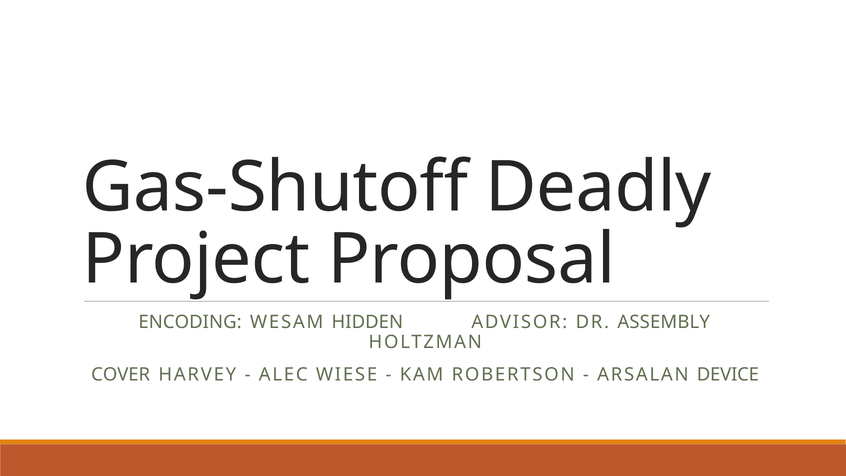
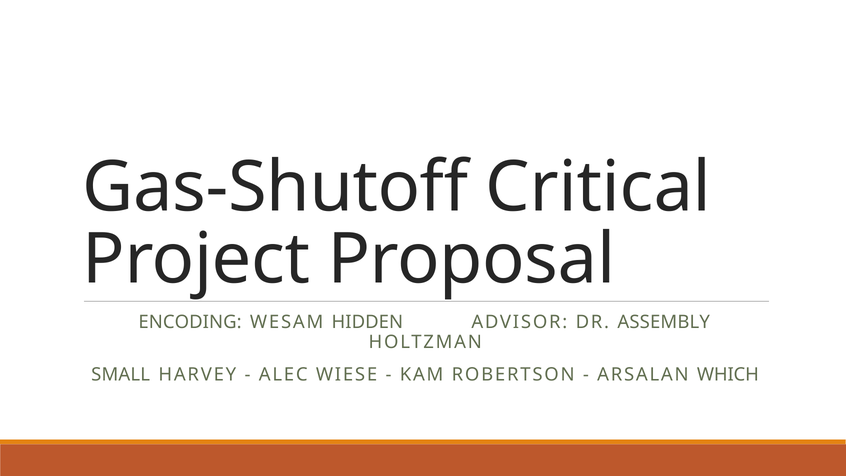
Deadly: Deadly -> Critical (598, 187)
COVER: COVER -> SMALL (121, 375)
DEVICE: DEVICE -> WHICH (728, 375)
